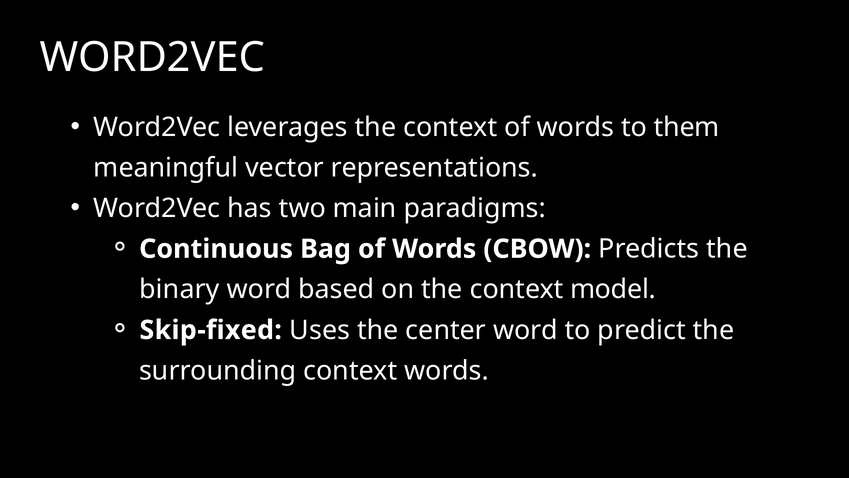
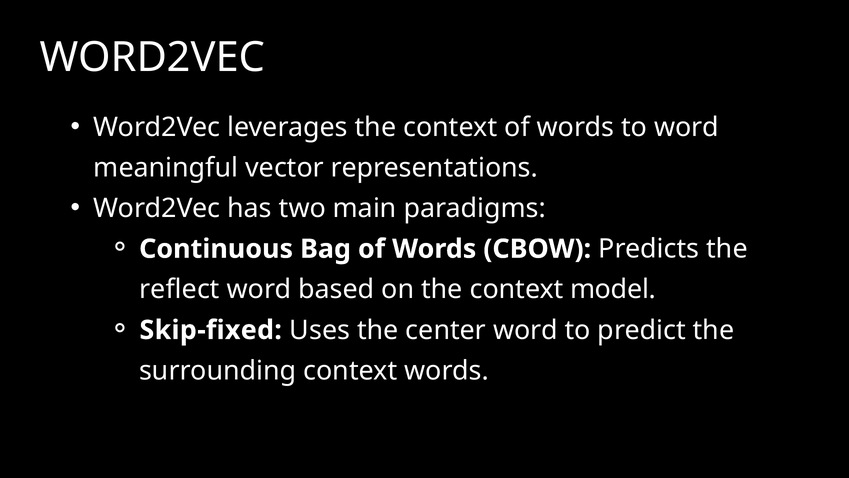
to them: them -> word (687, 127)
binary: binary -> reflect (179, 289)
